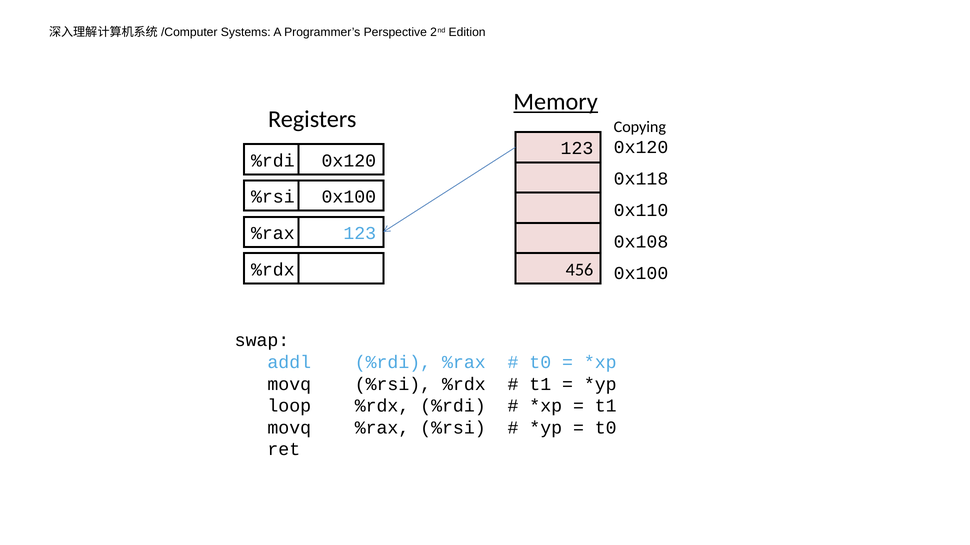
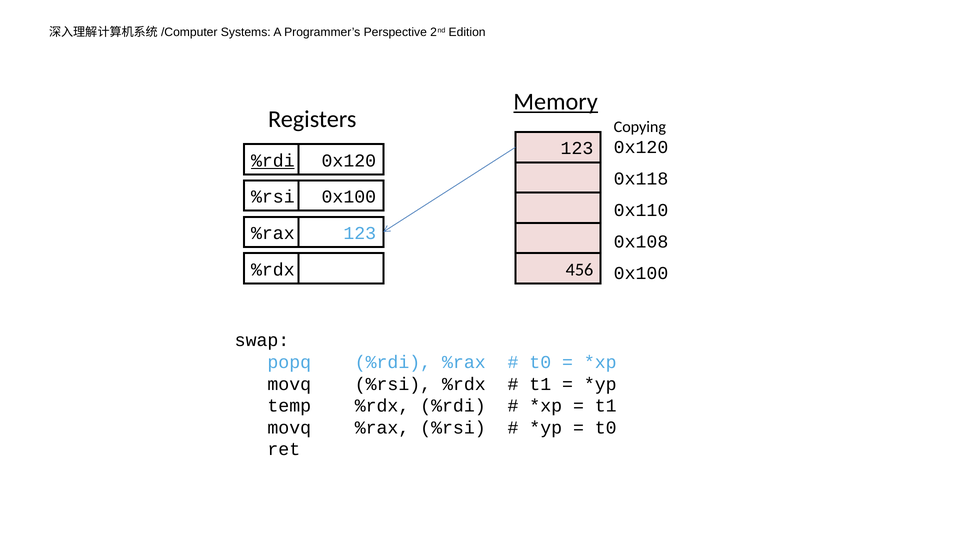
%rdi underline: none -> present (273, 161)
addl: addl -> popq (289, 363)
loop: loop -> temp (289, 406)
